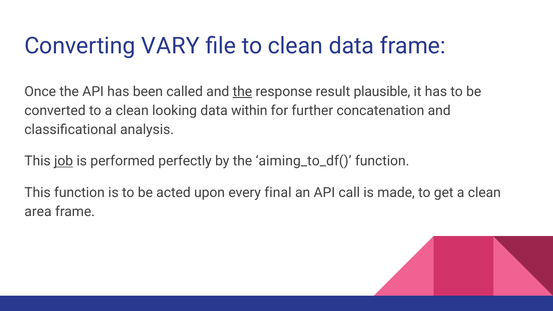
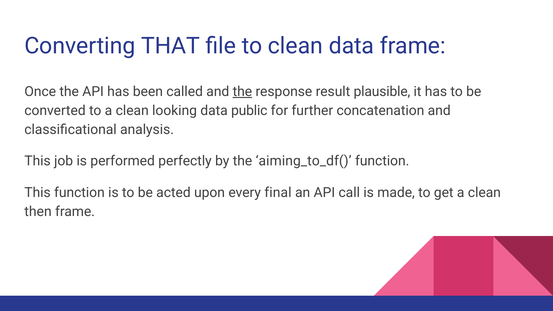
VARY: VARY -> THAT (171, 46)
within: within -> public (249, 111)
job underline: present -> none (64, 161)
area: area -> then (38, 212)
